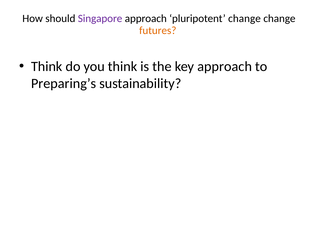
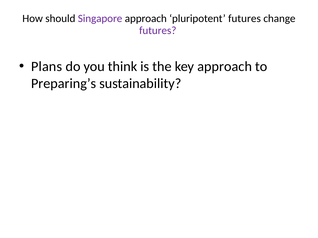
pluripotent change: change -> futures (244, 19)
futures colour: orange -> purple (158, 30)
Think: Think -> Plans (47, 67)
